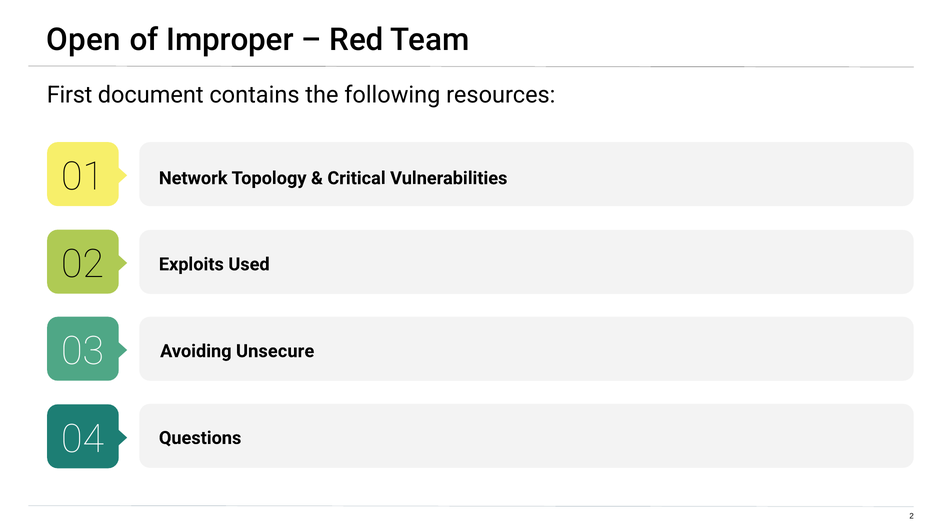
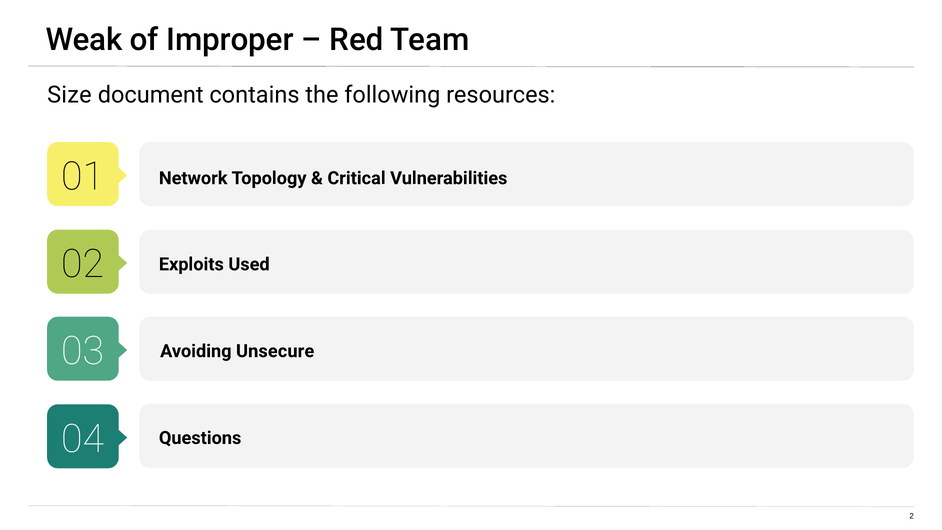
Open: Open -> Weak (84, 40)
First: First -> Size (69, 95)
